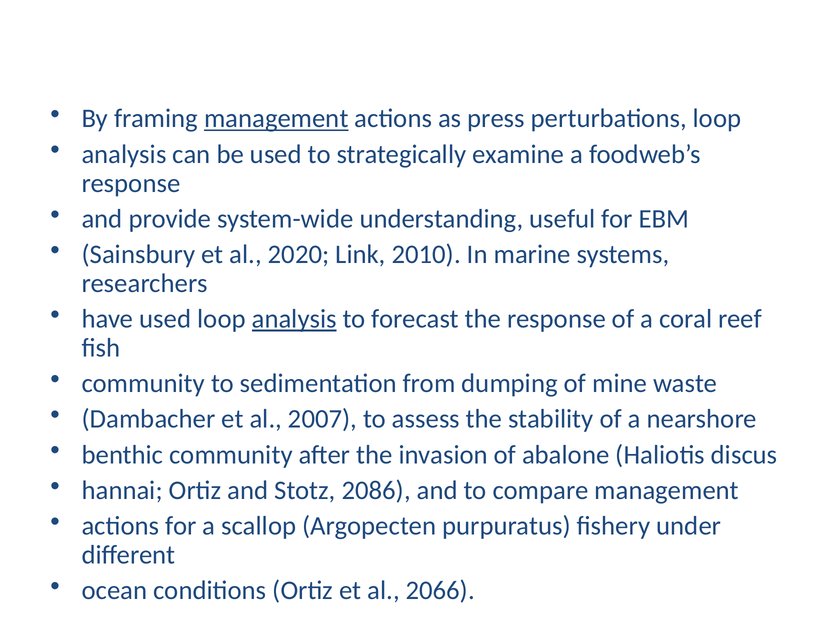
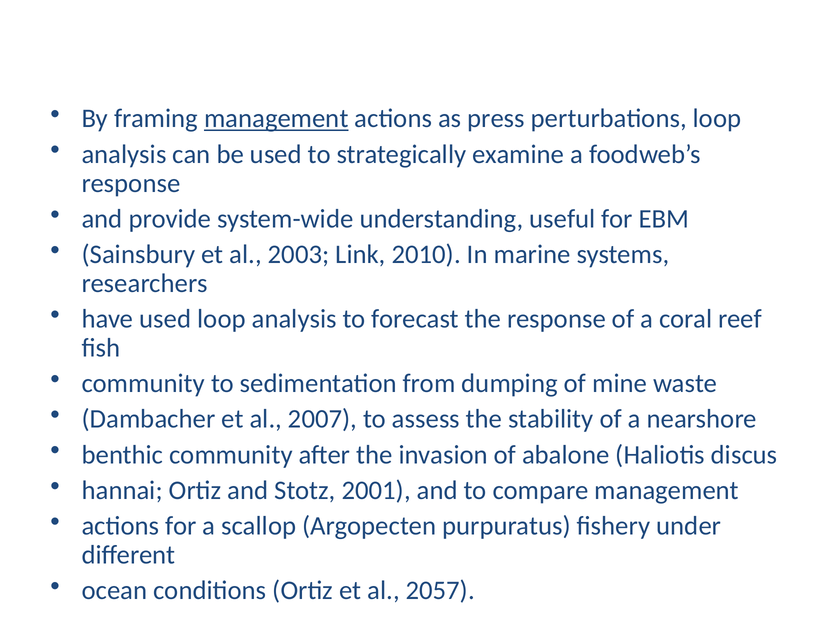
2020: 2020 -> 2003 (299, 254)
analysis underline: present -> none (294, 319)
2086: 2086 -> 2001 (376, 490)
2066: 2066 -> 2057 (440, 590)
